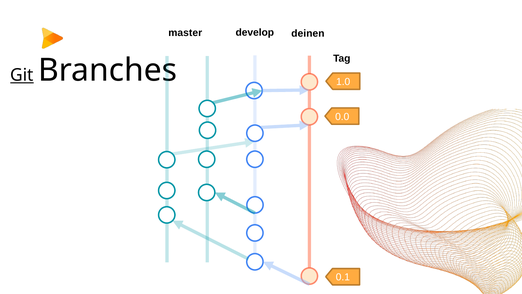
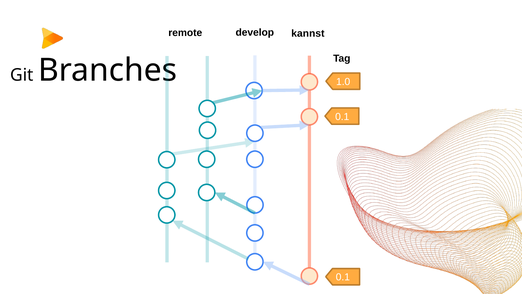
master: master -> remote (185, 33)
deinen: deinen -> kannst (308, 33)
Git underline: present -> none (22, 75)
0.0: 0.0 -> 0.1 (342, 117)
